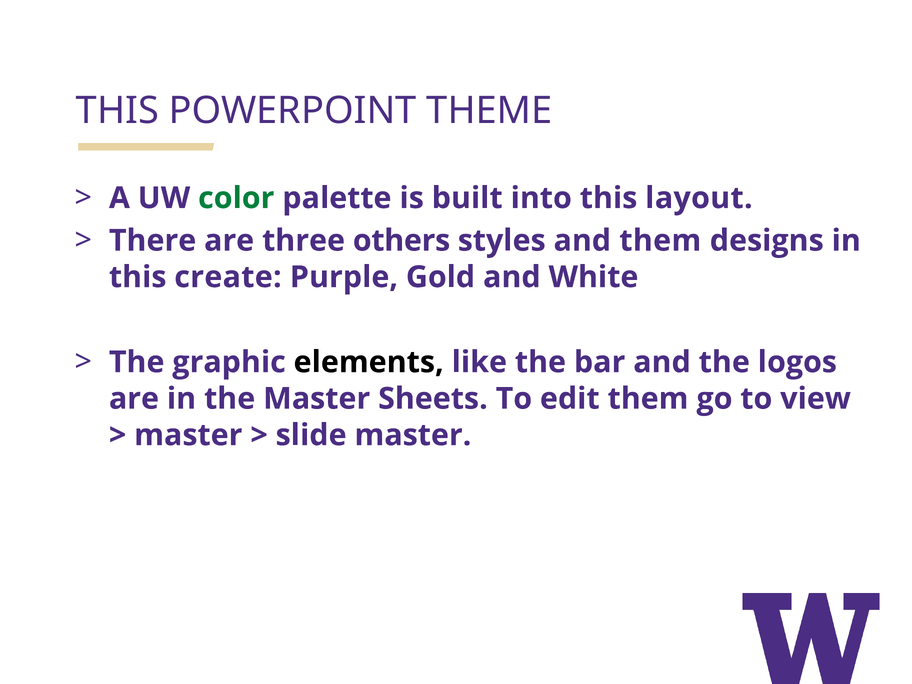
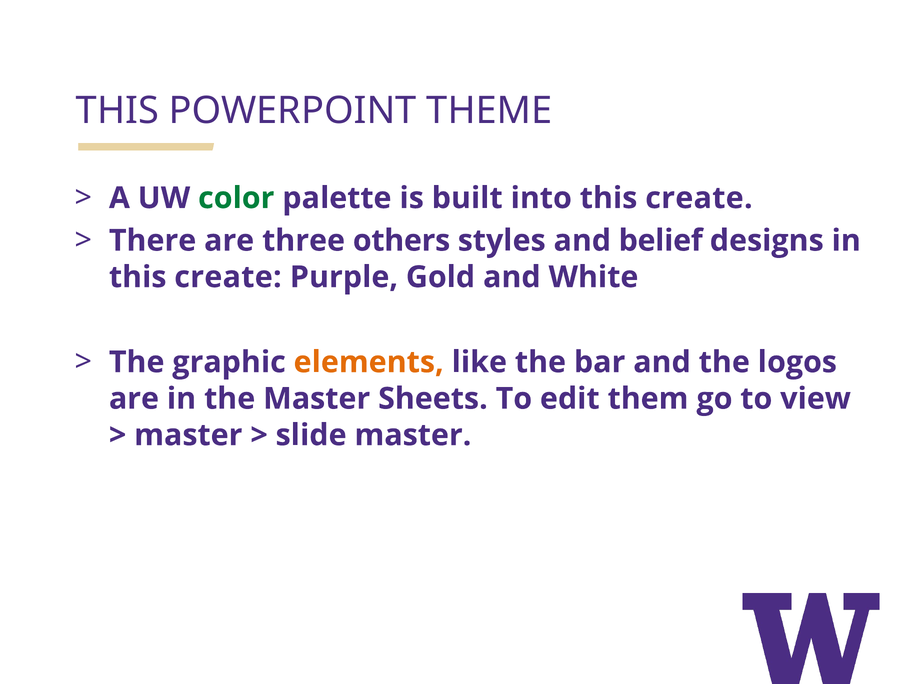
into this layout: layout -> create (699, 198)
and them: them -> belief (661, 241)
elements colour: black -> orange (369, 362)
